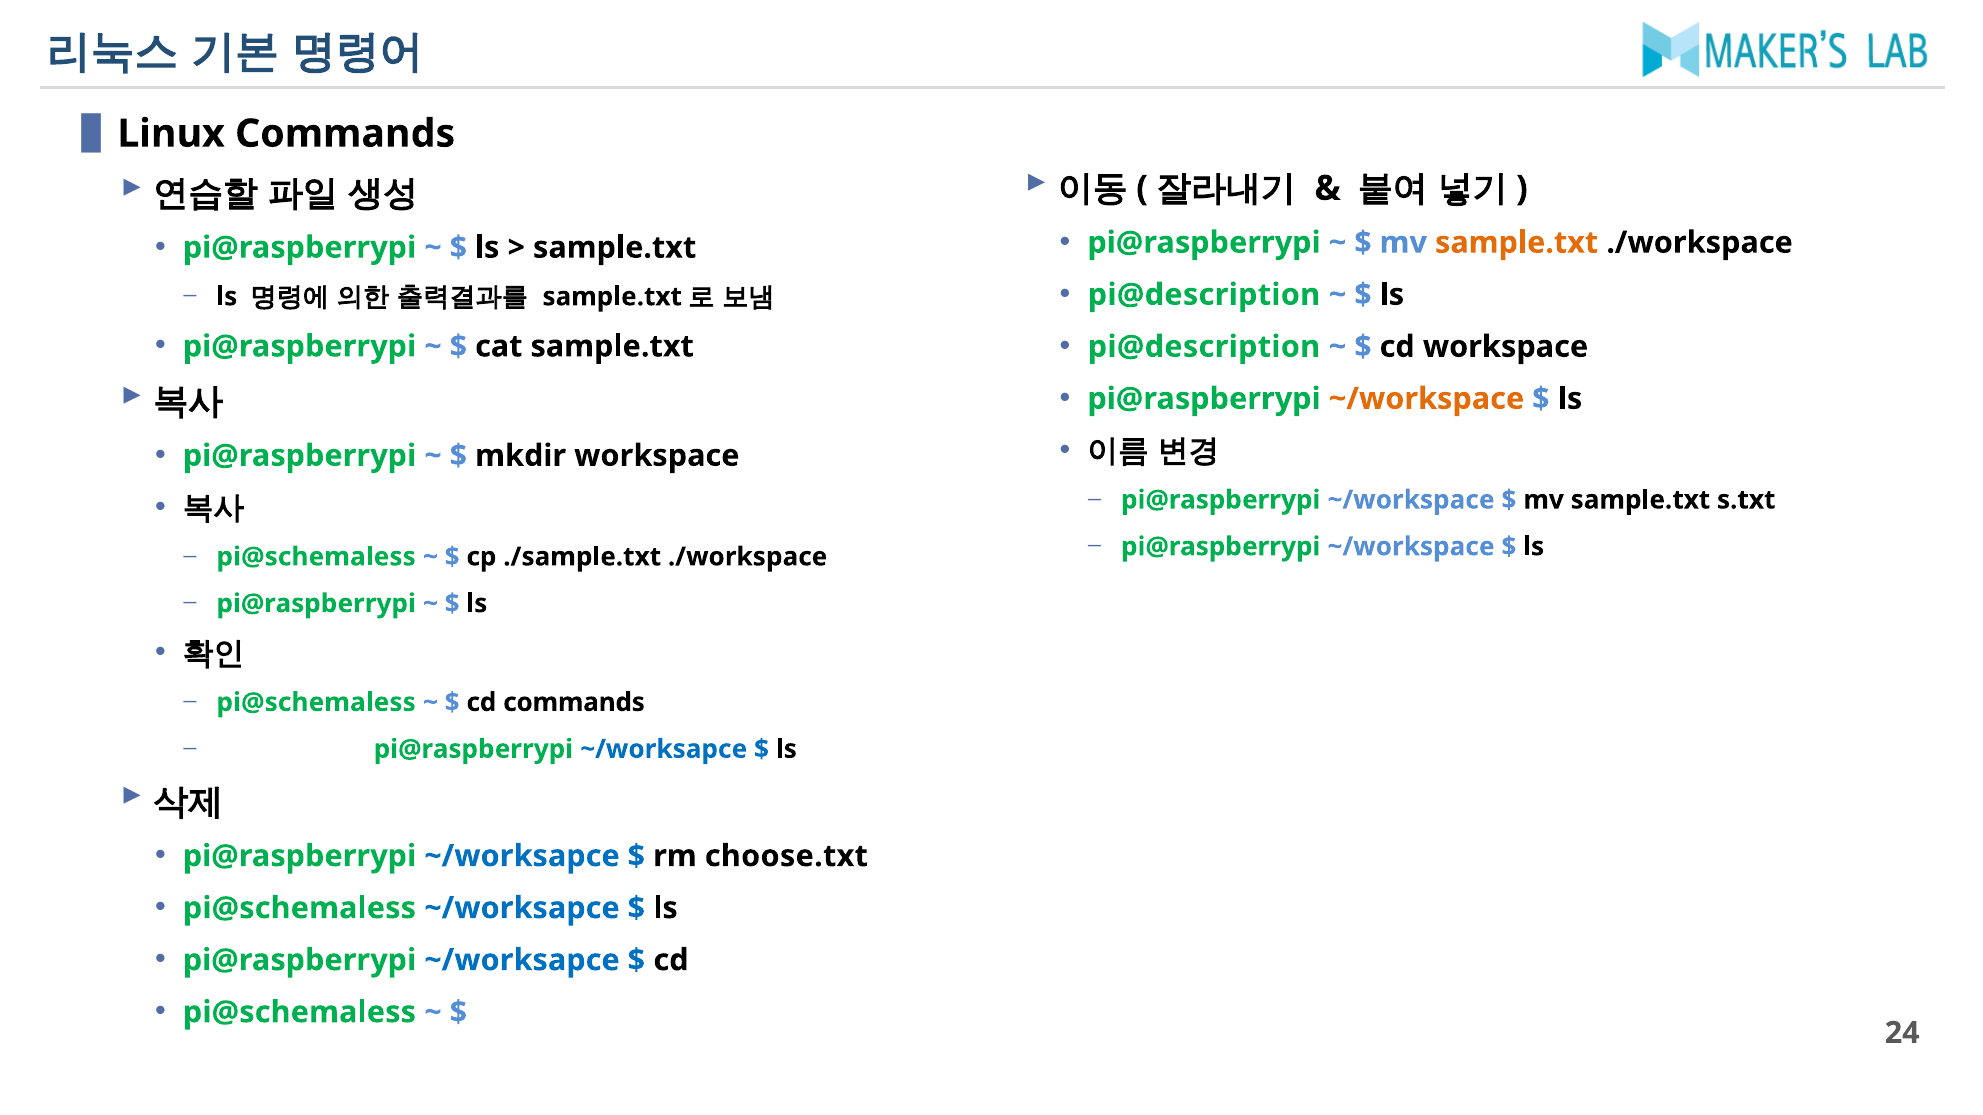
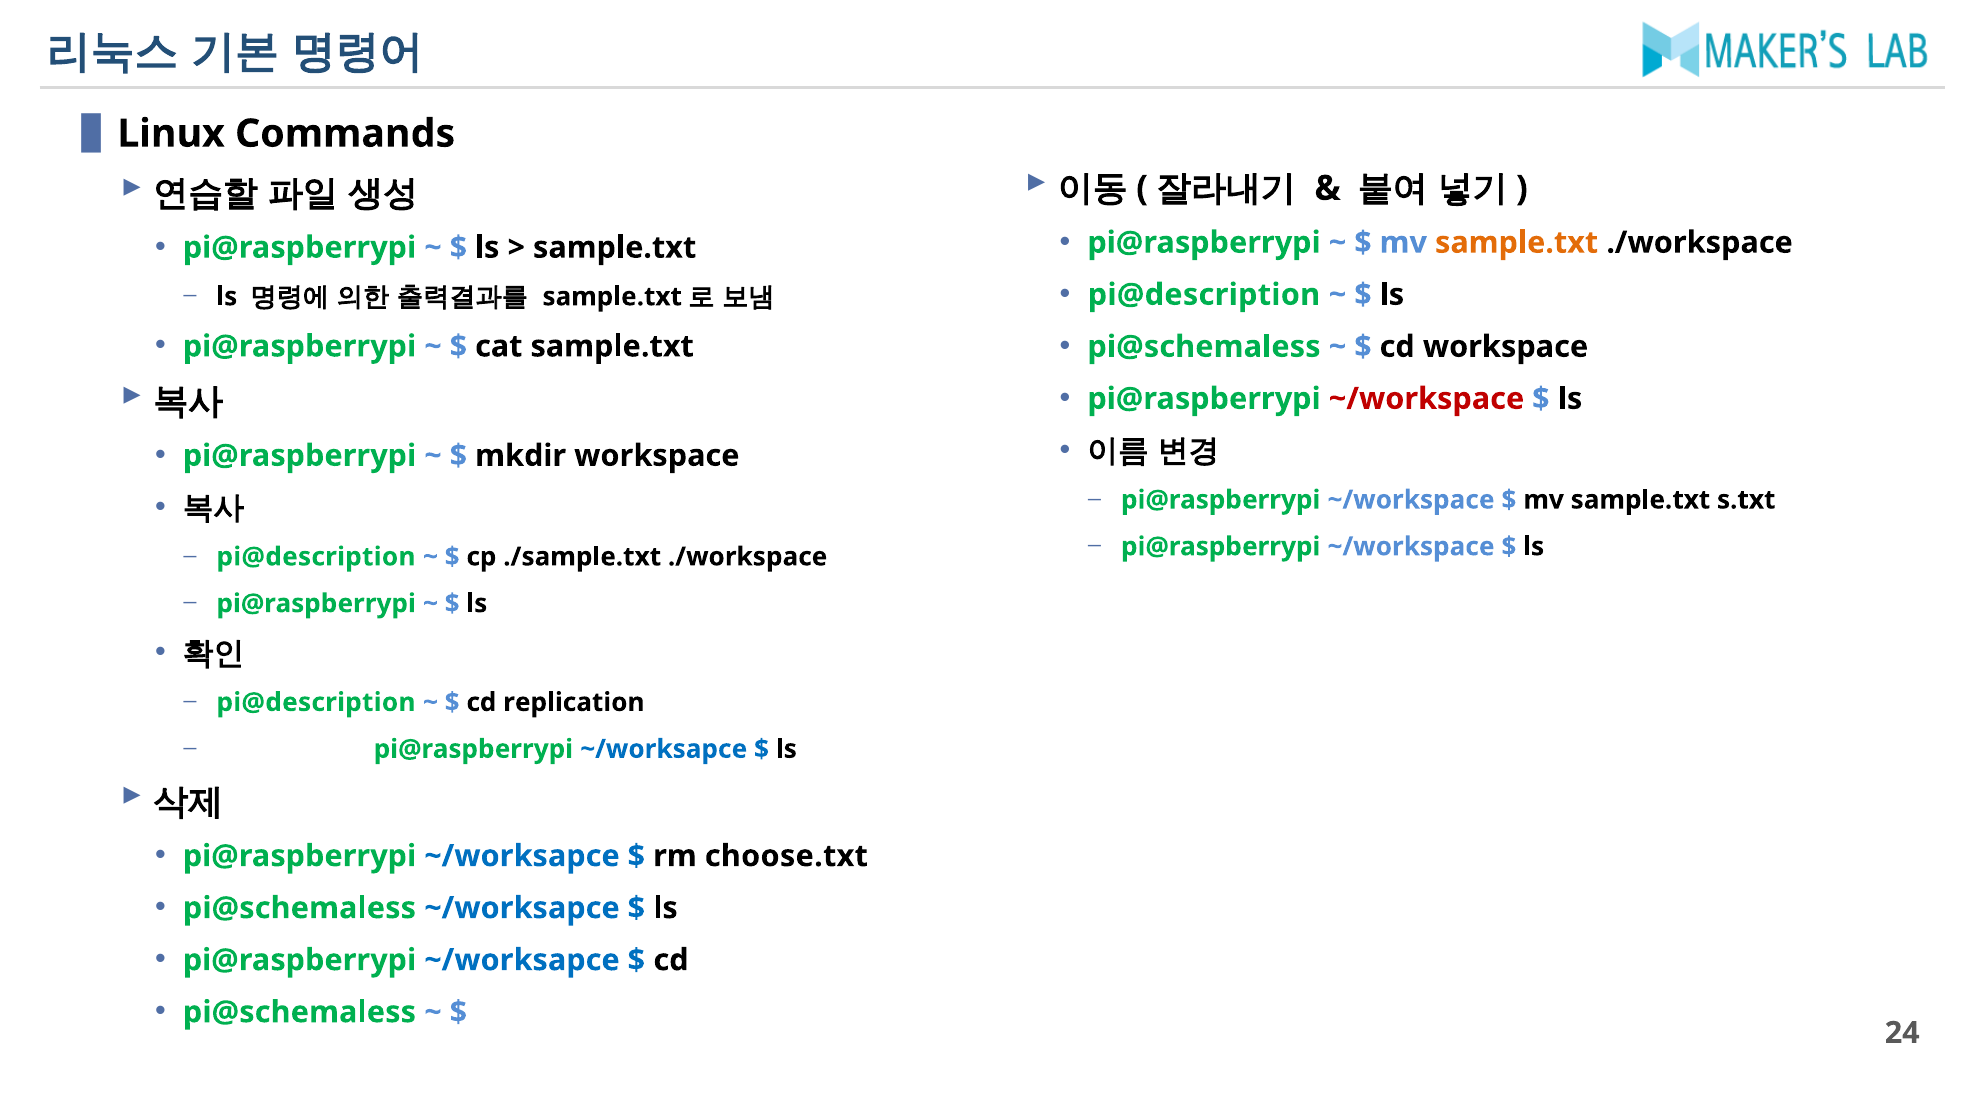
pi@description: pi@description -> pi@schemaless (1204, 347)
~/workspace colour: orange -> red (1427, 399)
pi@schemaless: pi@schemaless -> pi@description (316, 557)
pi@schemaless: pi@schemaless -> pi@description (316, 702)
cd commands: commands -> replication (574, 702)
